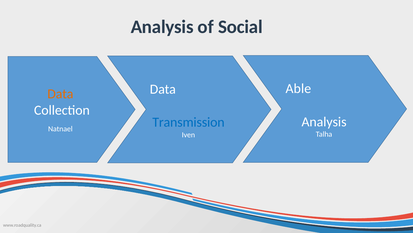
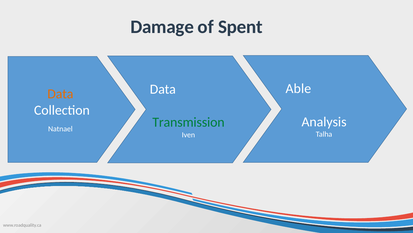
Analysis: Analysis -> Damage (162, 27)
Social: Social -> Spent (240, 27)
Transmission colour: blue -> green (188, 122)
